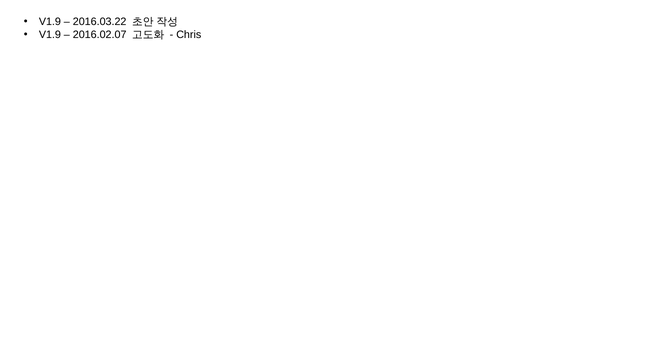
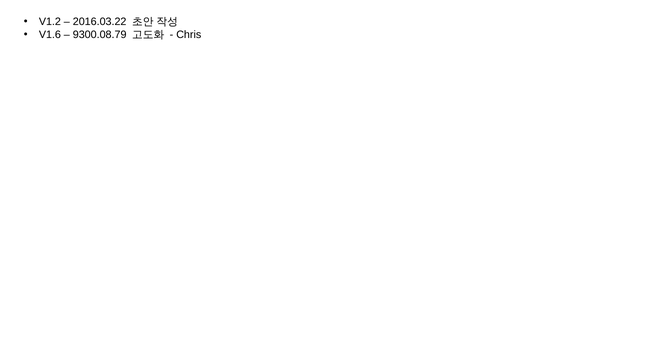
V1.9: V1.9 -> V1.2 (50, 22)
V1.9: V1.9 -> V1.6 (50, 35)
2016.02.07: 2016.02.07 -> 9300.08.79 (100, 35)
